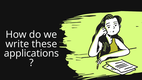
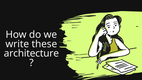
applications: applications -> architecture (31, 53)
